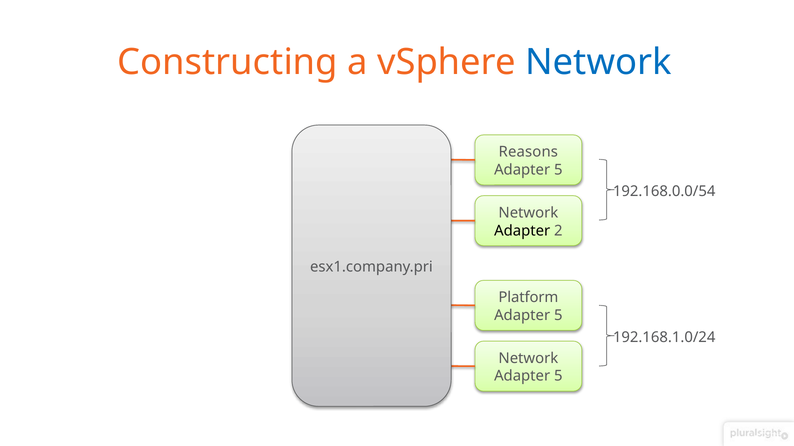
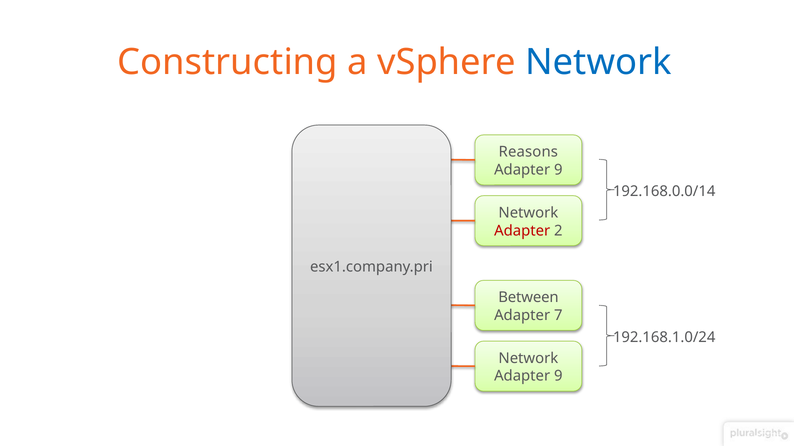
5: 5 -> 9 (558, 170)
192.168.0.0/54: 192.168.0.0/54 -> 192.168.0.0/14 (664, 191)
Adapter colour: black -> red (522, 231)
Platform: Platform -> Between (528, 298)
5: 5 -> 7 (558, 316)
5: 5 -> 9 (558, 377)
